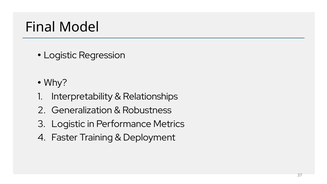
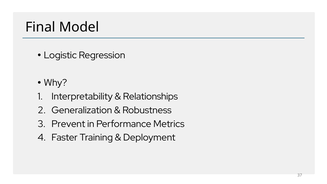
Logistic: Logistic -> Prevent (68, 124)
